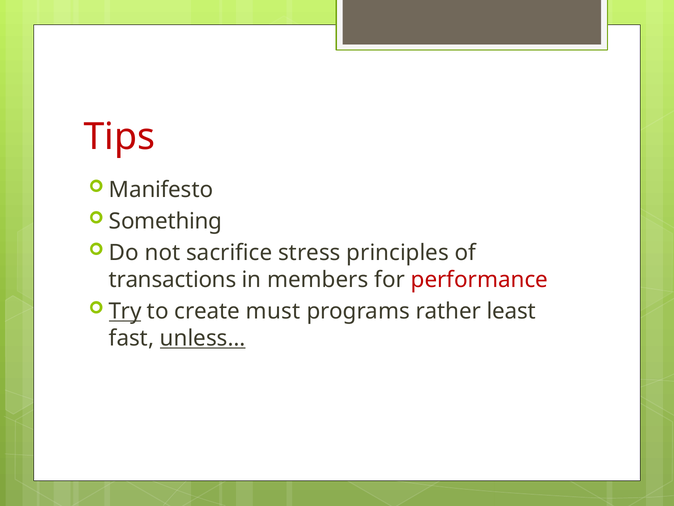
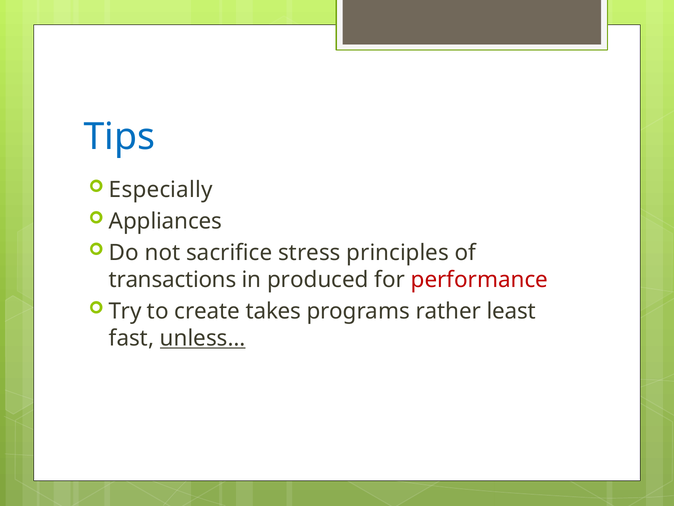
Tips colour: red -> blue (119, 137)
Manifesto: Manifesto -> Especially (161, 190)
Something: Something -> Appliances (166, 221)
members: members -> produced (318, 280)
Try underline: present -> none (125, 311)
must: must -> takes (273, 311)
